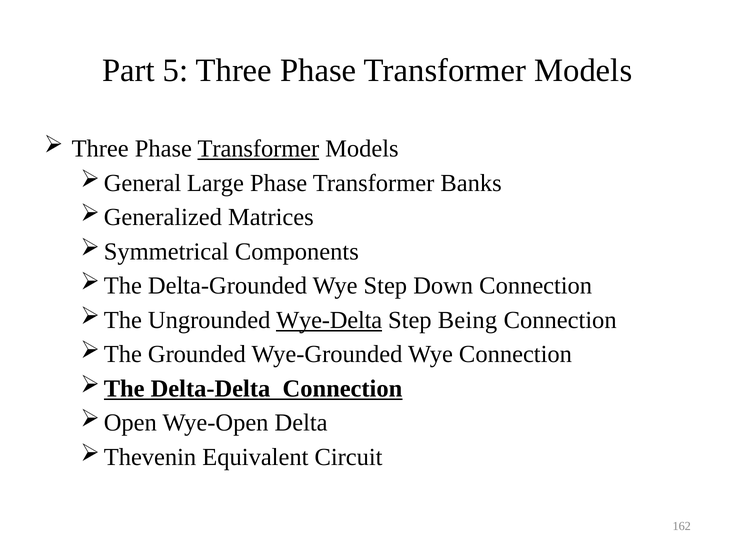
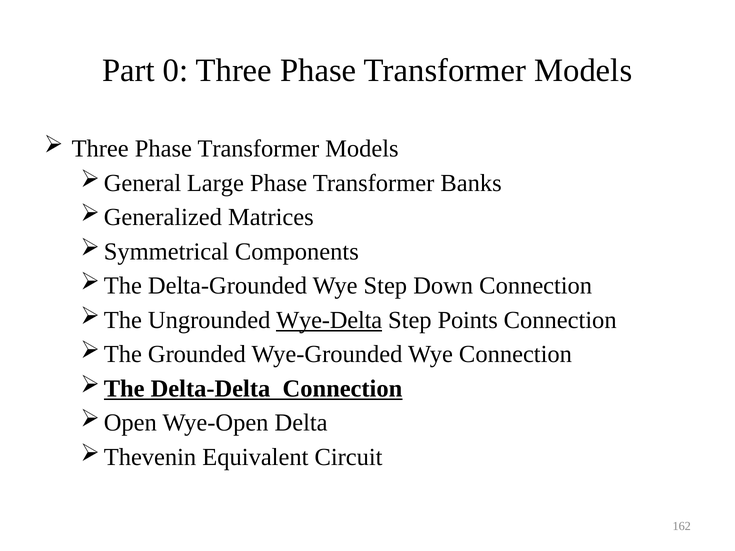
5: 5 -> 0 (175, 70)
Transformer underline: present -> none (258, 149)
Being: Being -> Points (468, 320)
